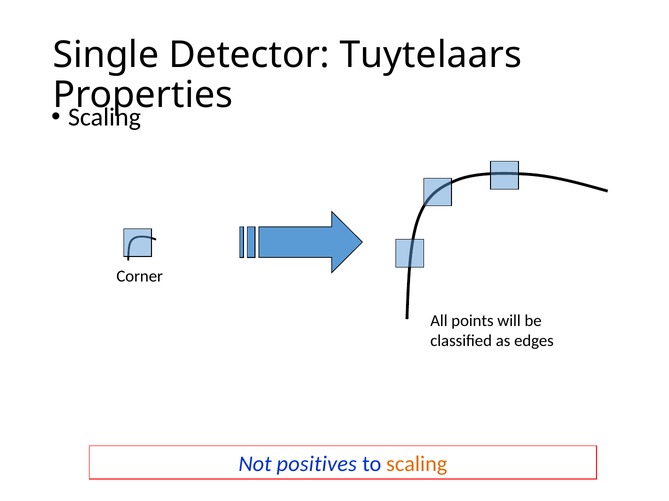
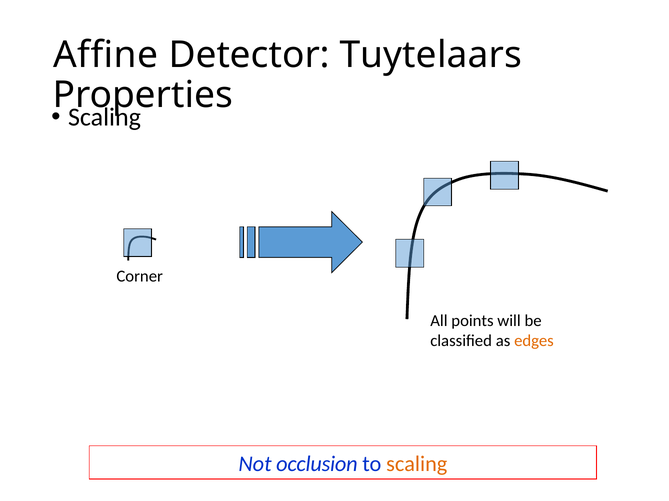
Single: Single -> Affine (106, 55)
edges colour: black -> orange (534, 341)
positives: positives -> occlusion (317, 465)
